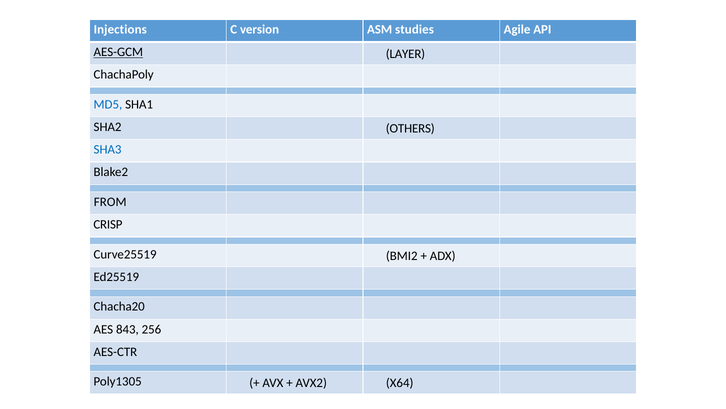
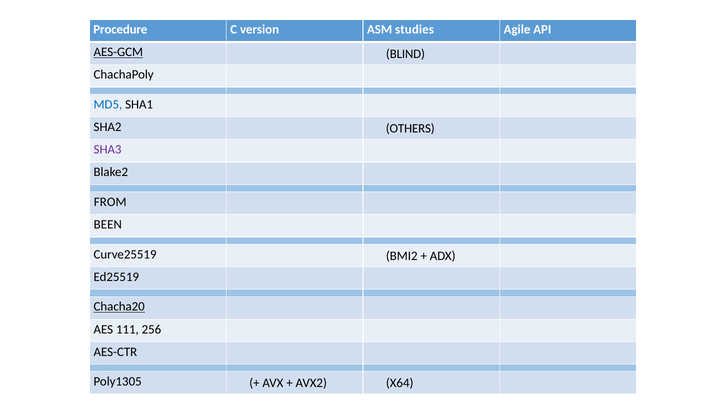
Injections: Injections -> Procedure (120, 29)
LAYER: LAYER -> BLIND (405, 54)
SHA3 colour: blue -> purple (108, 149)
CRISP: CRISP -> BEEN (108, 224)
Chacha20 underline: none -> present (119, 306)
843: 843 -> 111 (127, 329)
